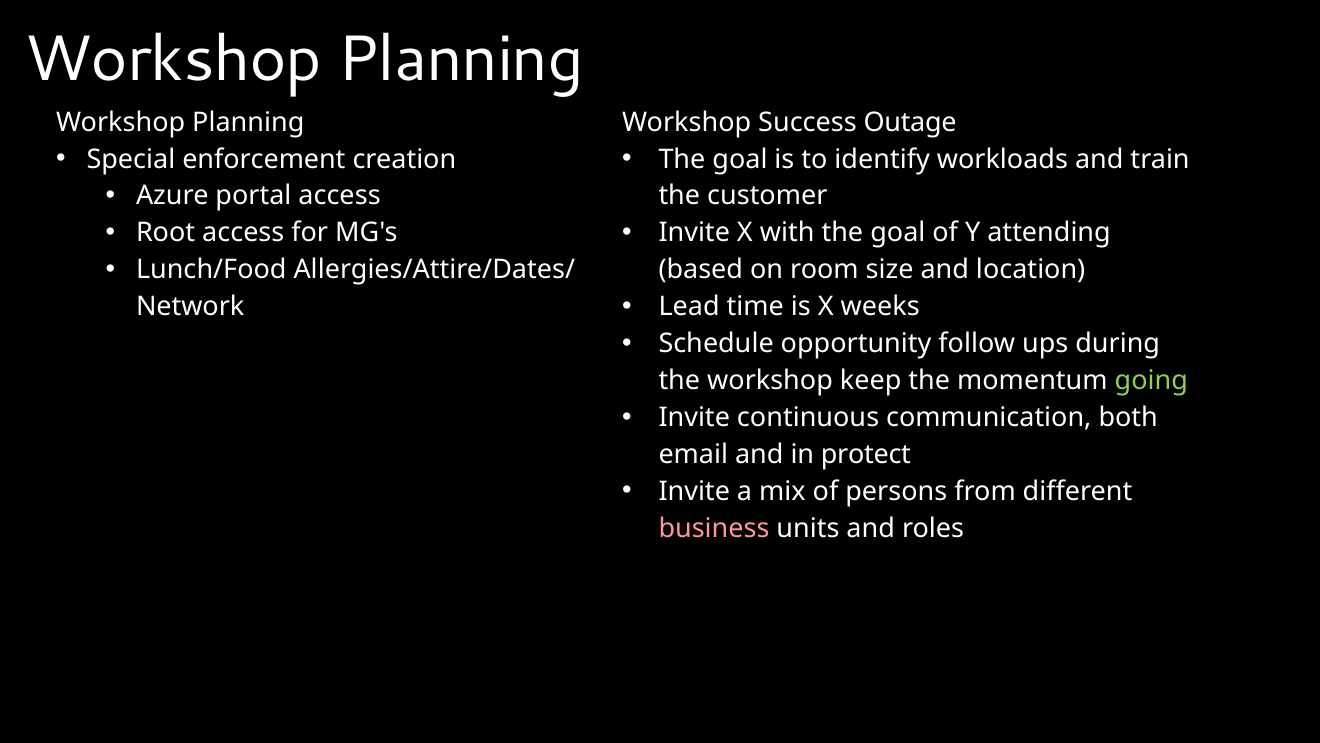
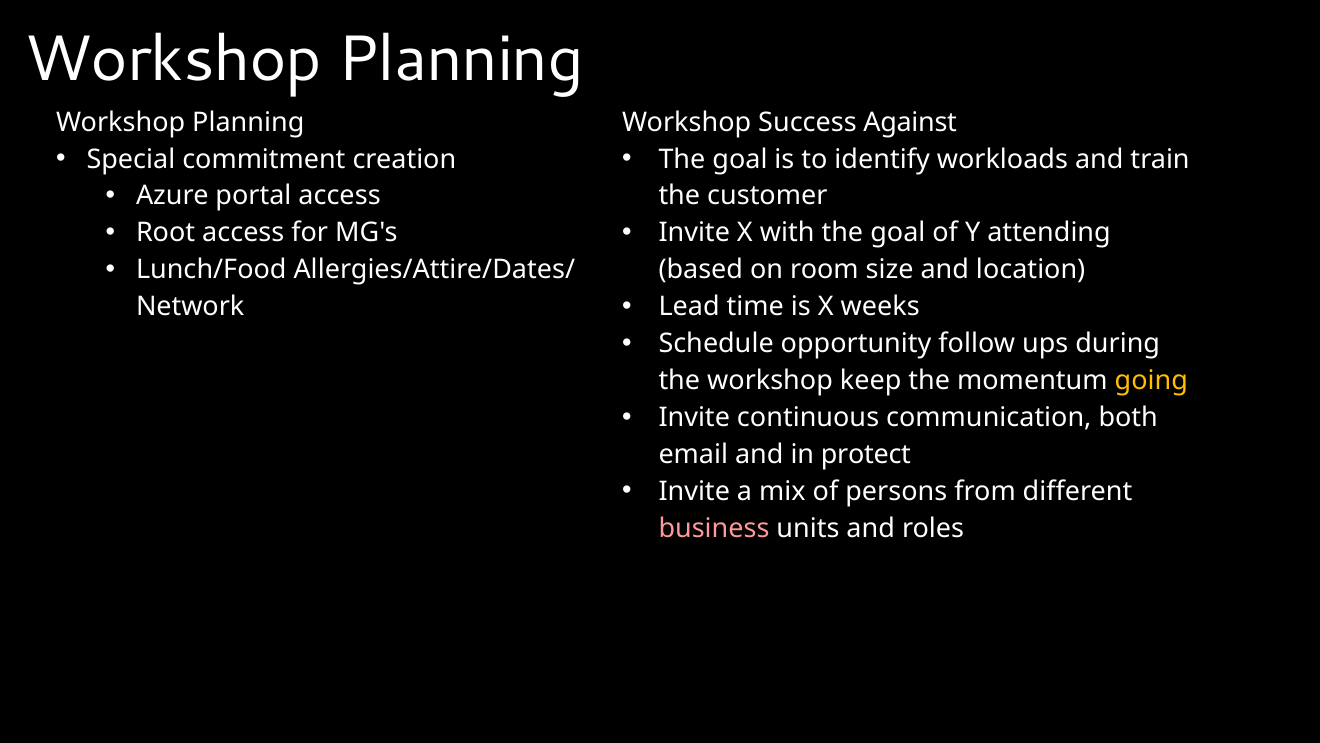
Outage: Outage -> Against (910, 122)
enforcement: enforcement -> commitment (264, 159)
going colour: light green -> yellow (1151, 380)
